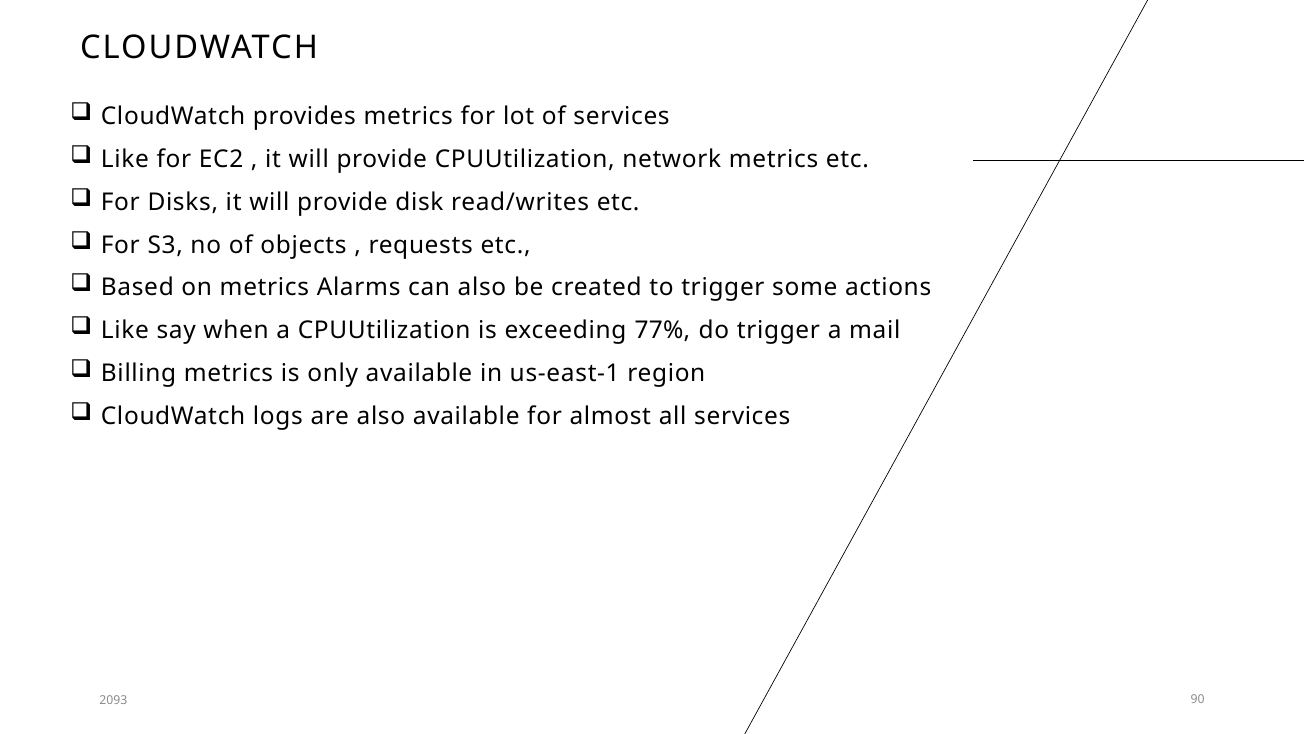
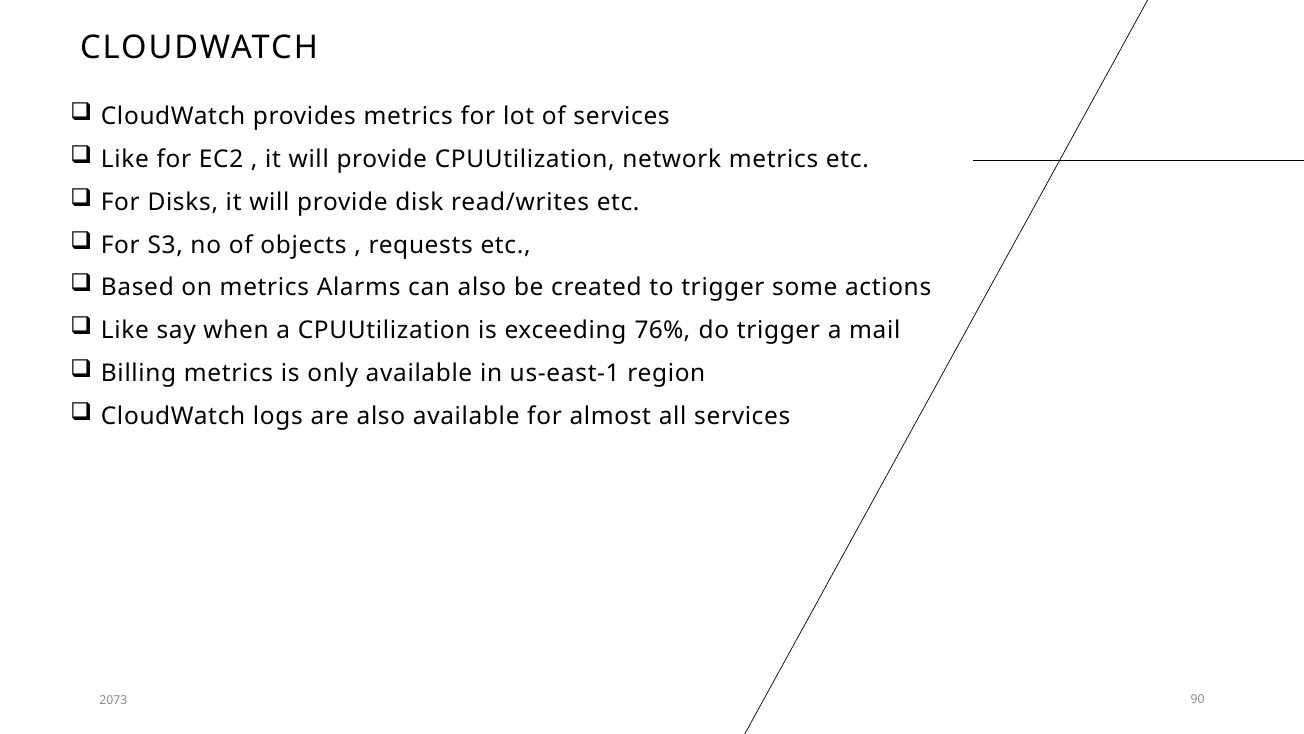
77%: 77% -> 76% (662, 331)
2093: 2093 -> 2073 (113, 700)
